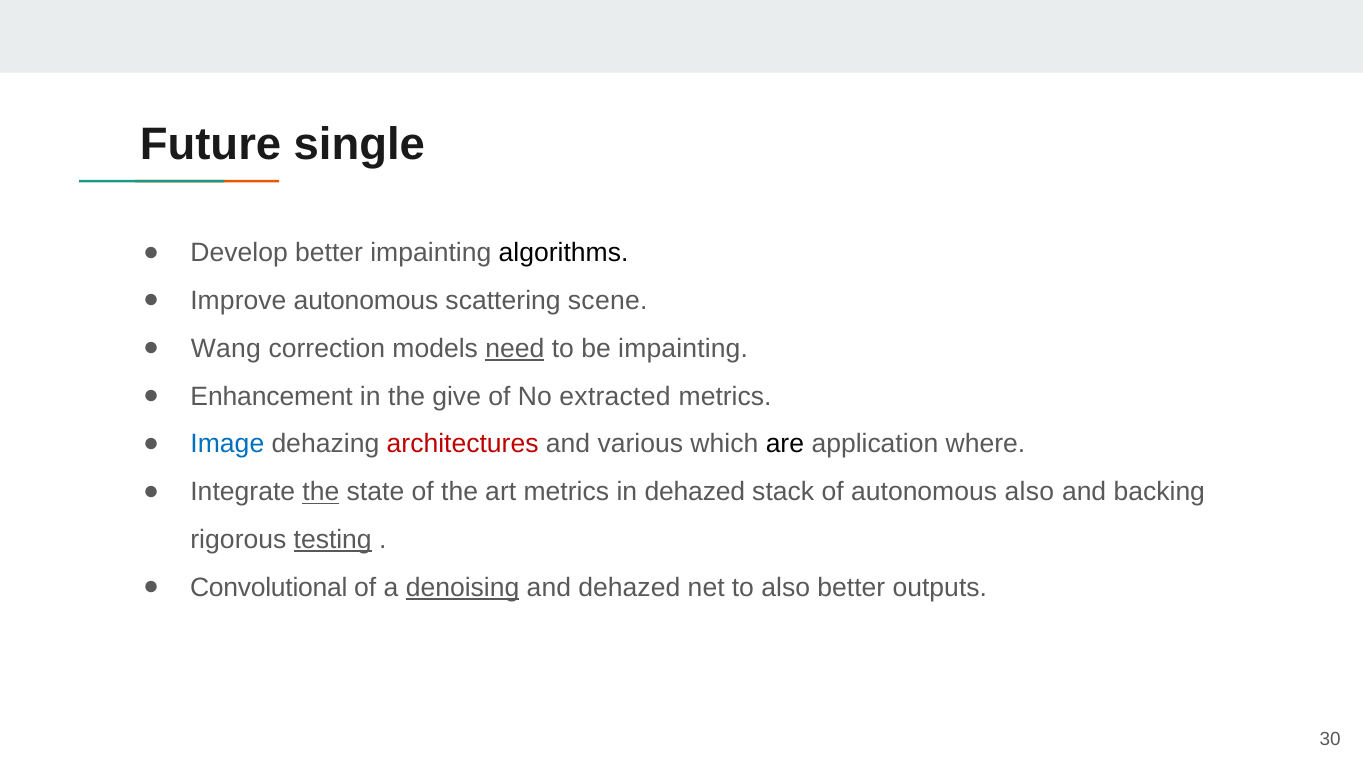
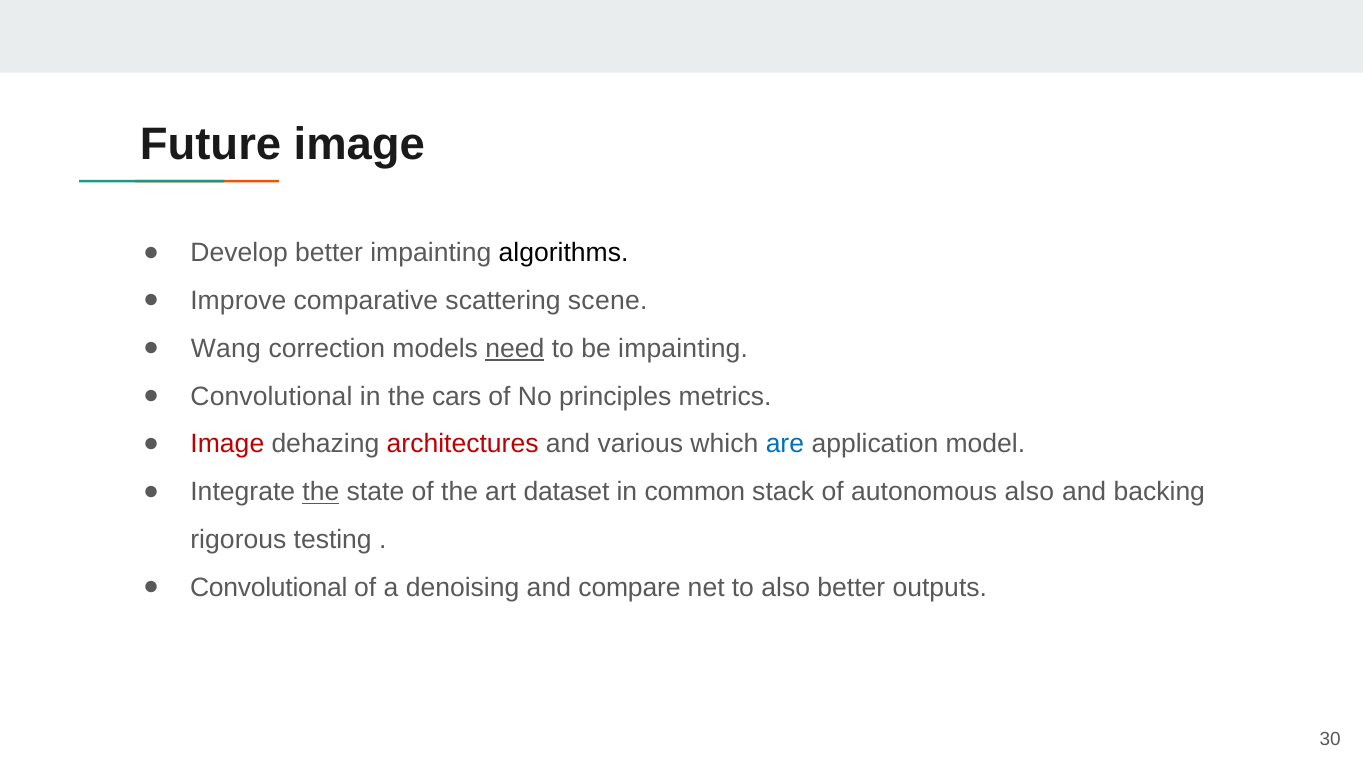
Future single: single -> image (359, 144)
Improve autonomous: autonomous -> comparative (366, 301)
Enhancement: Enhancement -> Convolutional (271, 396)
give: give -> cars (457, 396)
extracted: extracted -> principles (615, 396)
Image colour: blue -> red (227, 444)
are colour: black -> blue (785, 444)
where: where -> model (985, 444)
art metrics: metrics -> dataset (566, 492)
in dehazed: dehazed -> common (695, 492)
testing underline: present -> none (333, 540)
denoising underline: present -> none (463, 587)
and dehazed: dehazed -> compare (629, 587)
